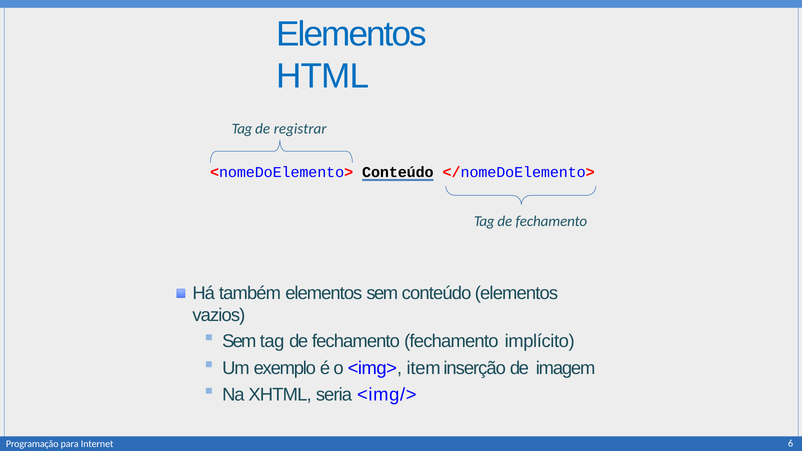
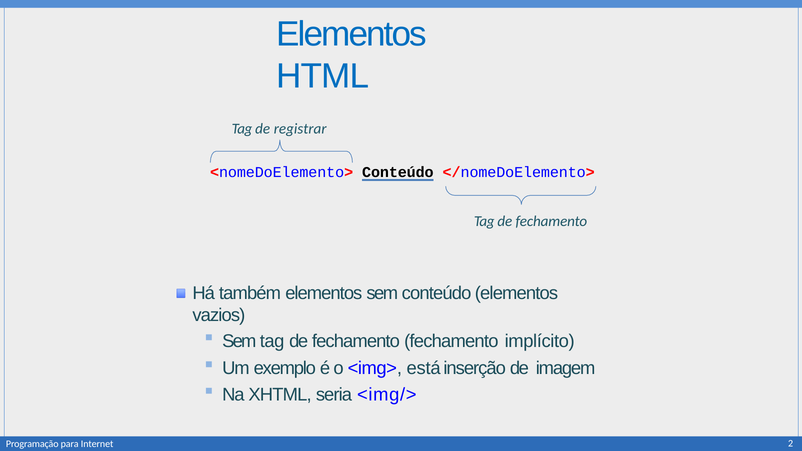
item: item -> está (424, 368)
6: 6 -> 2 (791, 444)
